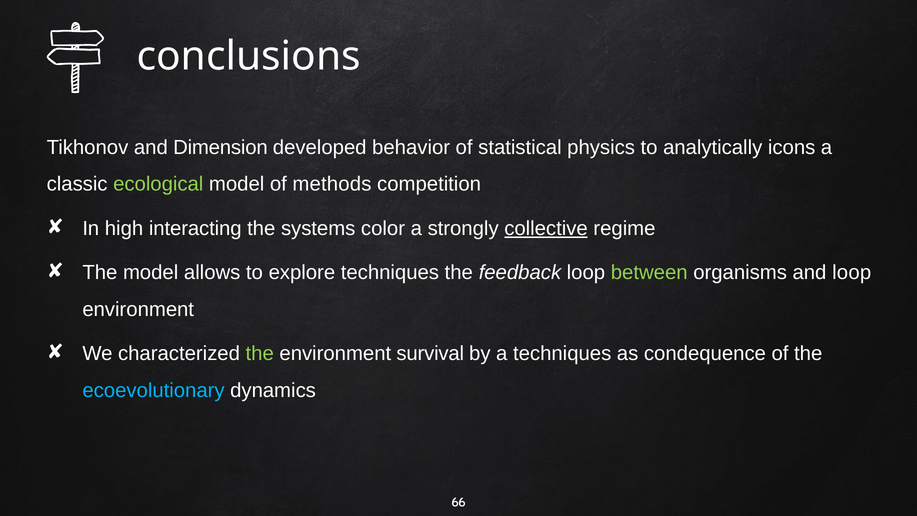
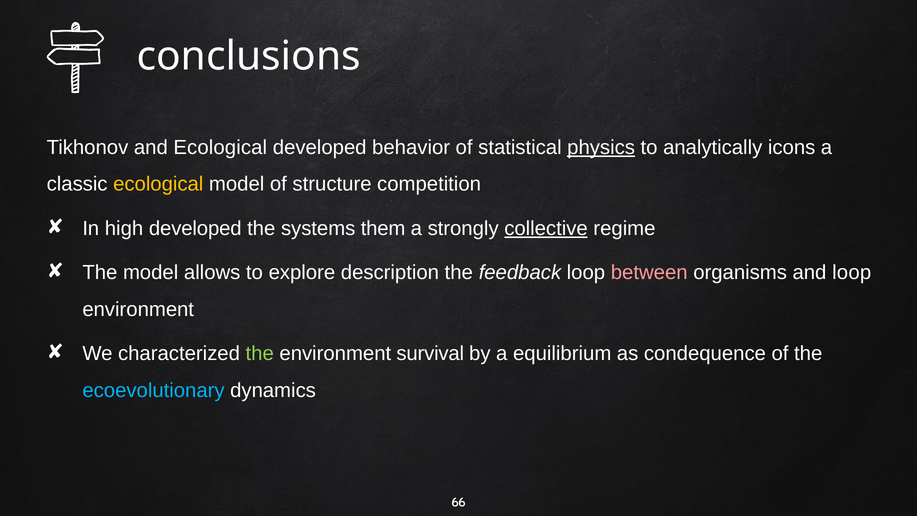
and Dimension: Dimension -> Ecological (220, 147)
physics underline: none -> present (601, 147)
ecological colour: light green -> yellow (158, 184)
methods: methods -> structure (332, 184)
high interacting: interacting -> developed (195, 228)
color: color -> them (383, 228)
explore techniques: techniques -> description (390, 273)
between colour: light green -> pink (649, 273)
a techniques: techniques -> equilibrium (562, 354)
